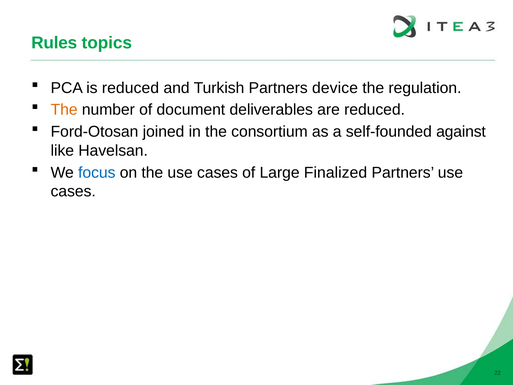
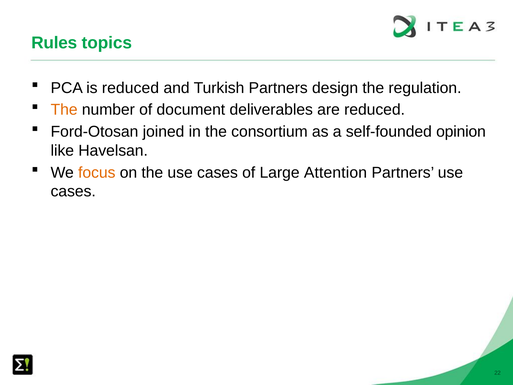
device: device -> design (335, 88)
against: against -> opinion (461, 132)
focus colour: blue -> orange (97, 172)
Finalized: Finalized -> Attention (335, 172)
